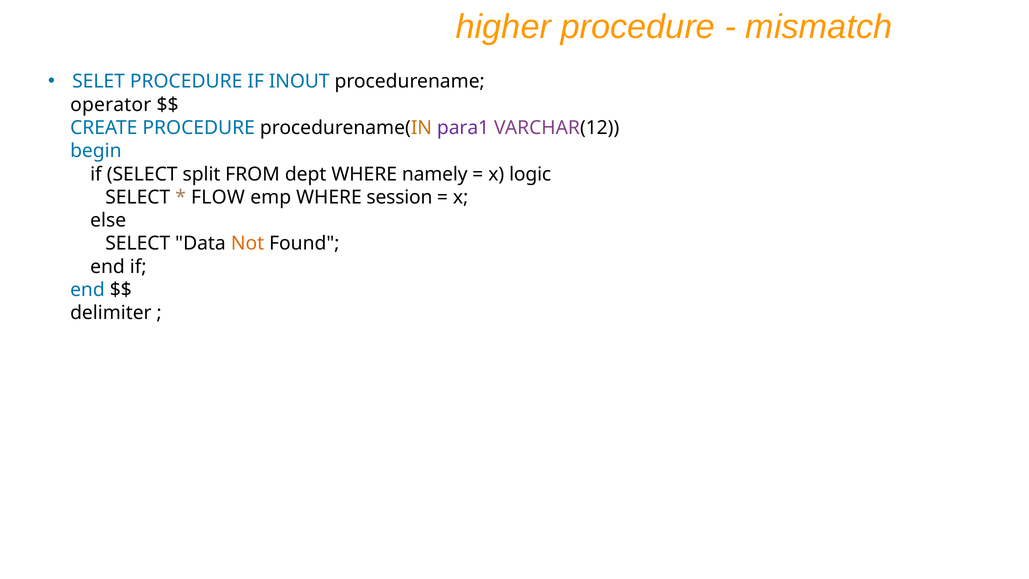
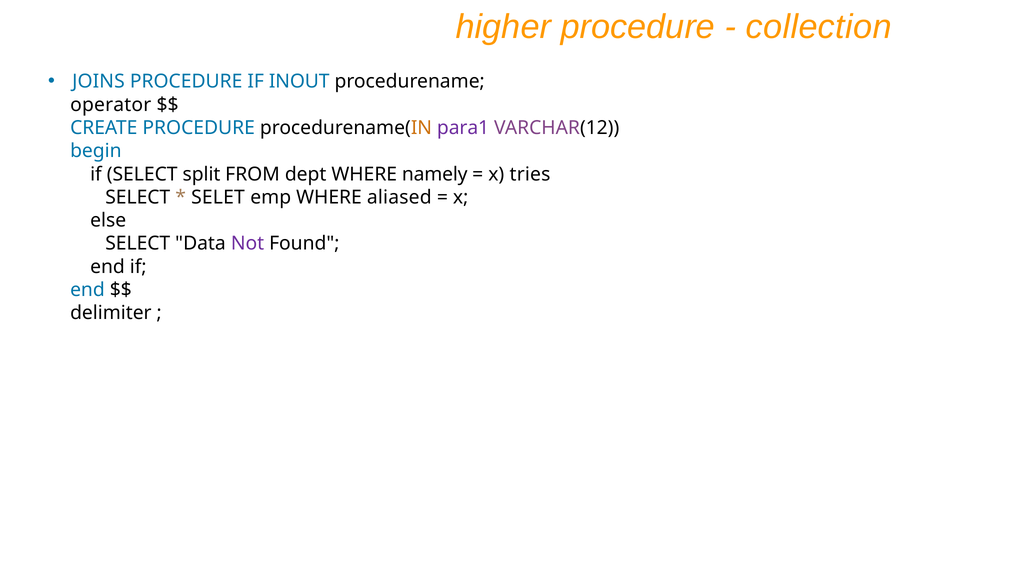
mismatch: mismatch -> collection (819, 27)
SELET: SELET -> JOINS (98, 81)
logic: logic -> tries (530, 174)
FLOW: FLOW -> SELET (218, 197)
session: session -> aliased (399, 197)
Not colour: orange -> purple (247, 244)
